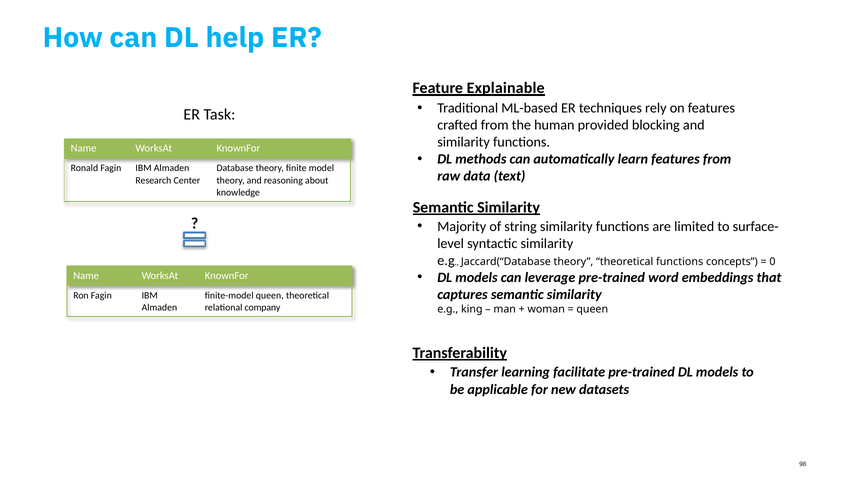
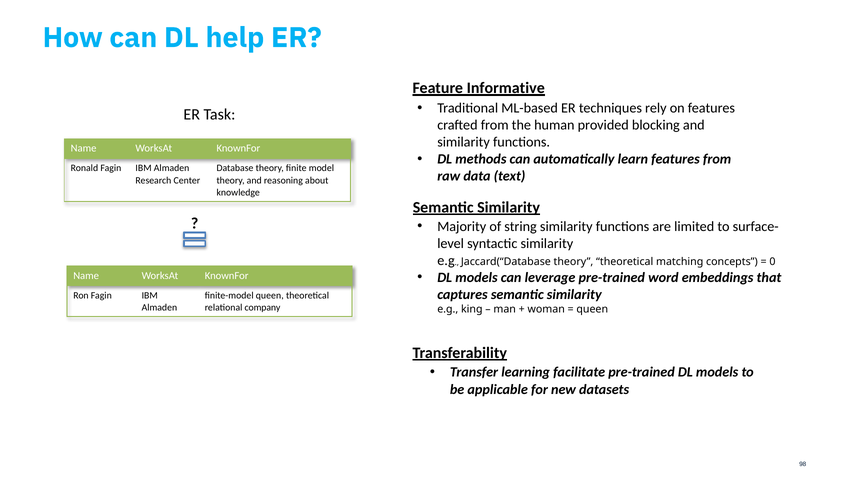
Explainable: Explainable -> Informative (506, 88)
theoretical functions: functions -> matching (680, 262)
